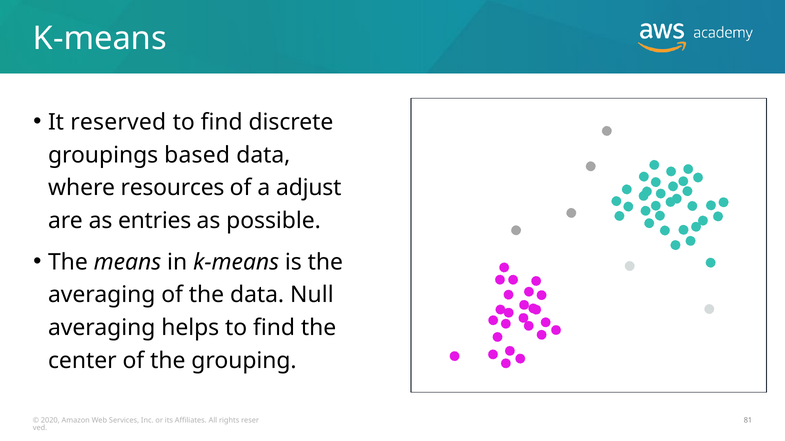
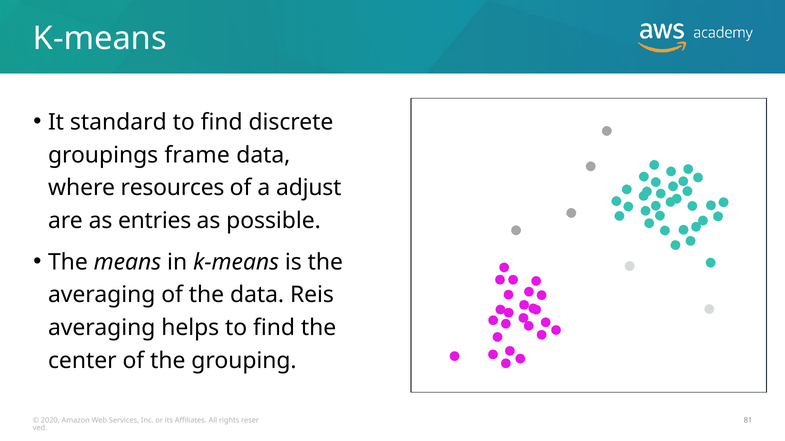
reserved: reserved -> standard (118, 122)
based: based -> frame (197, 155)
Null: Null -> Reis (312, 295)
